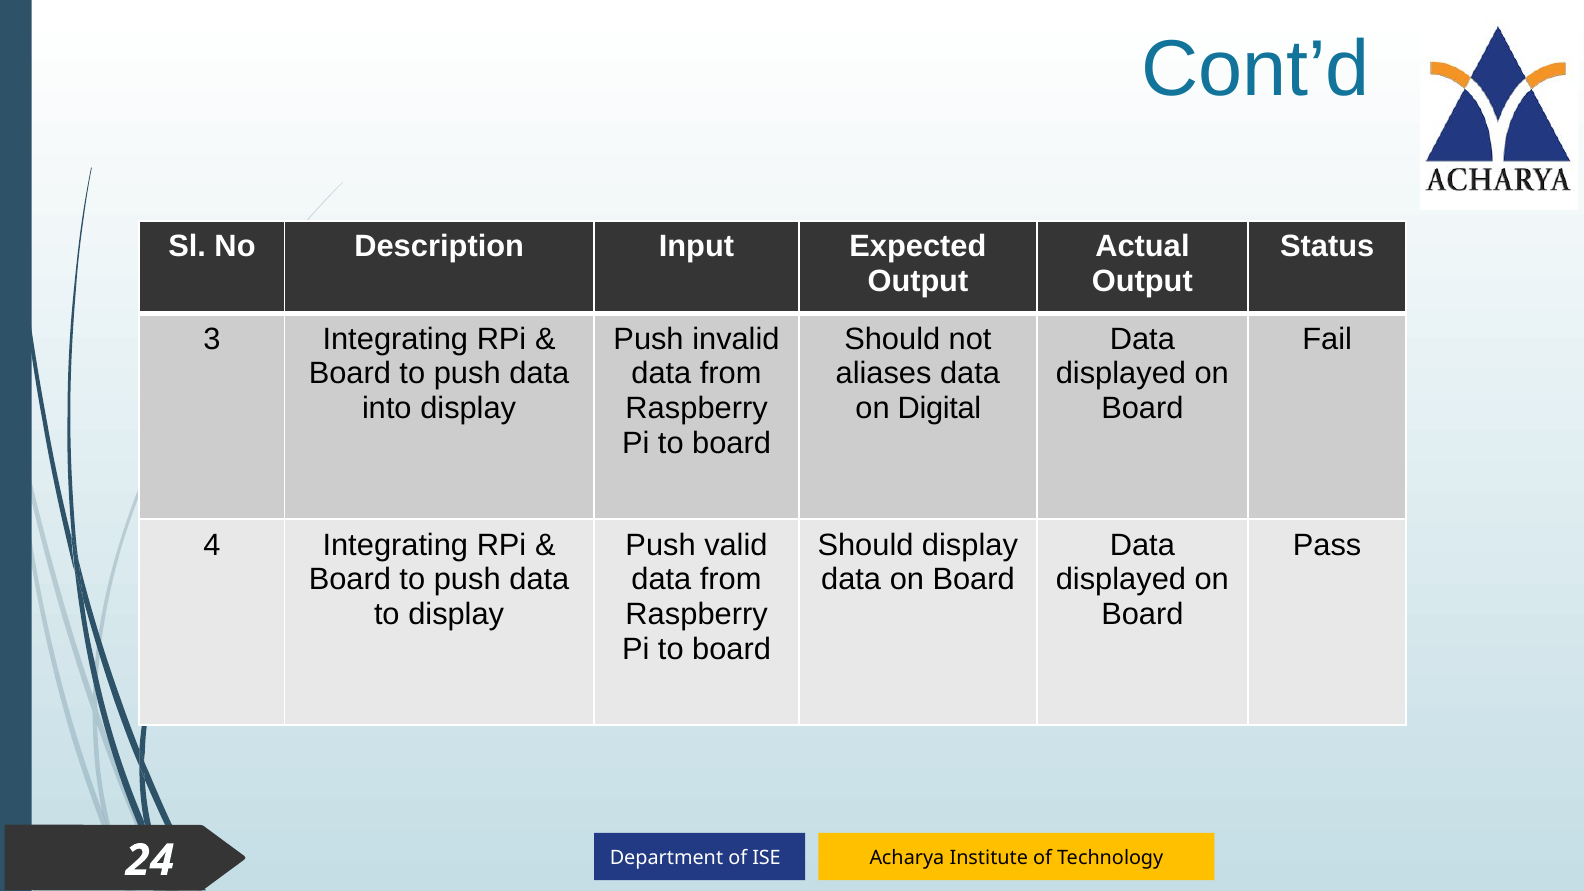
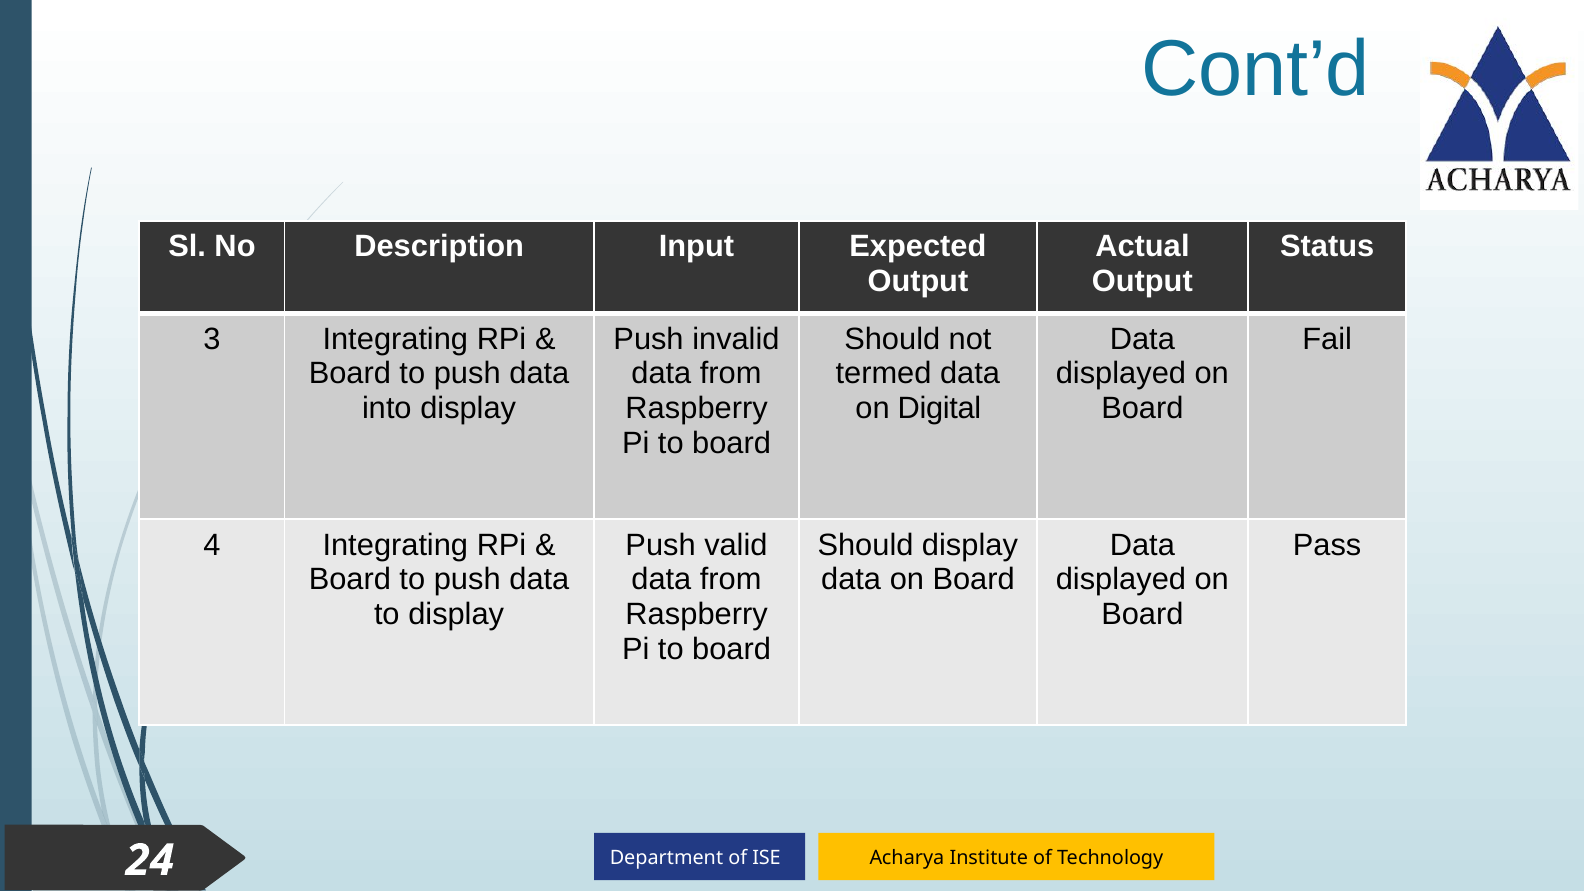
aliases: aliases -> termed (884, 374)
